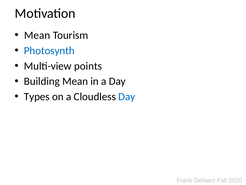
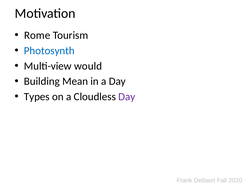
Mean: Mean -> Rome (37, 35)
points: points -> would (88, 66)
Day colour: blue -> purple (127, 96)
